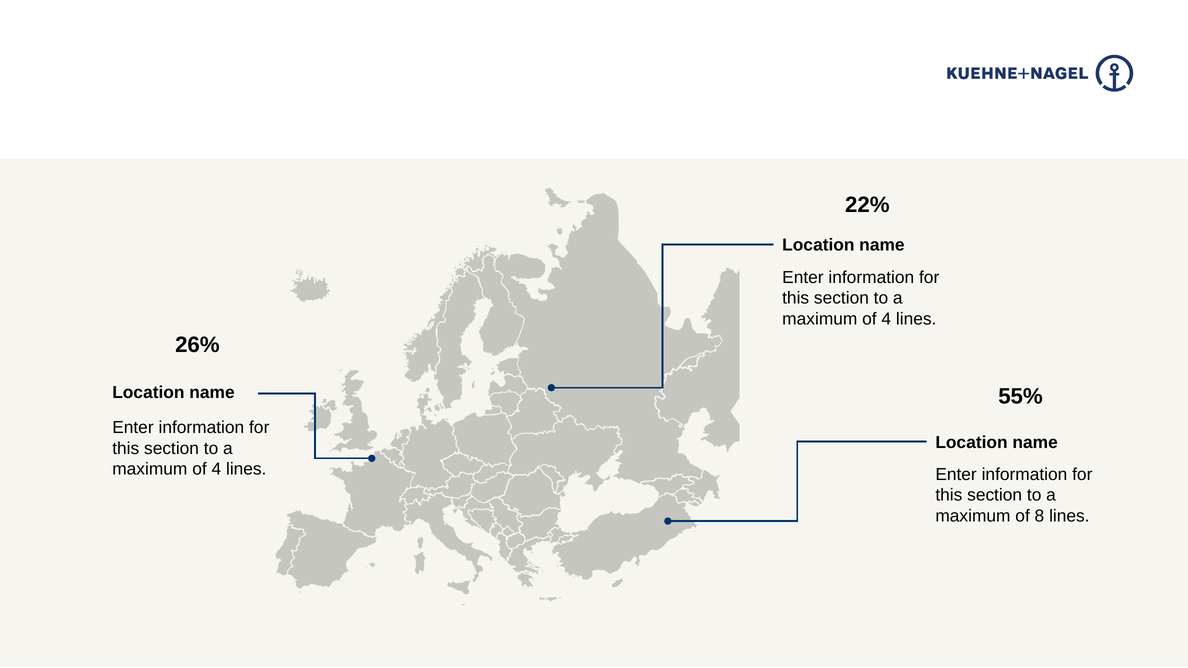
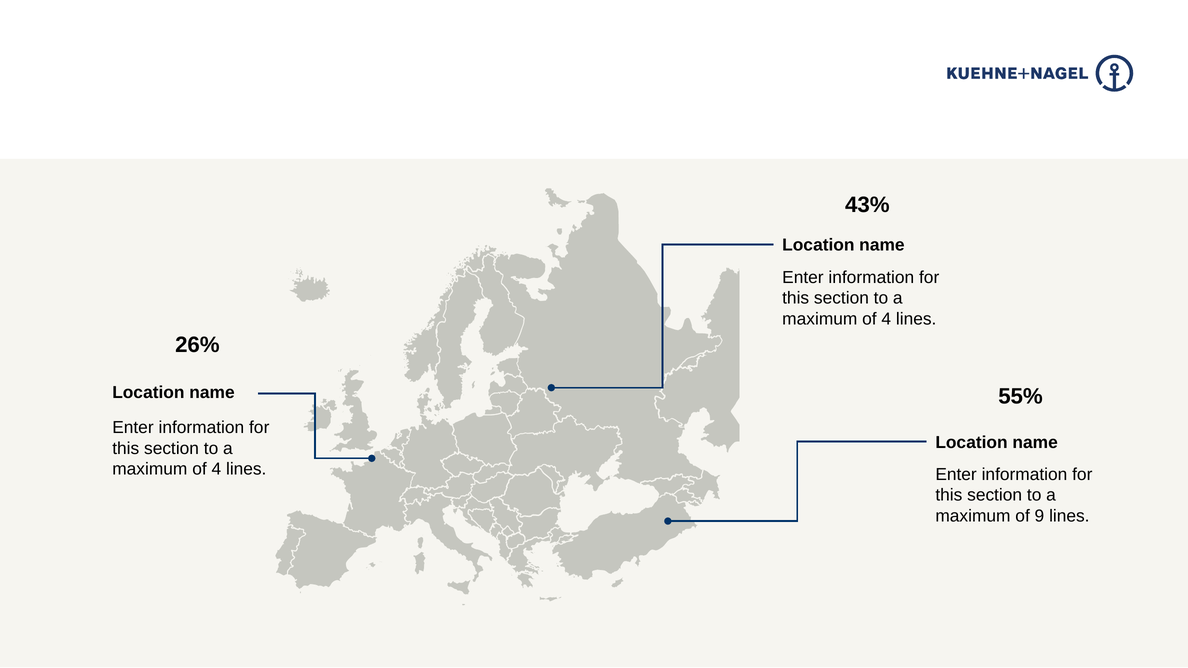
22%: 22% -> 43% (867, 205)
8: 8 -> 9 (1039, 516)
